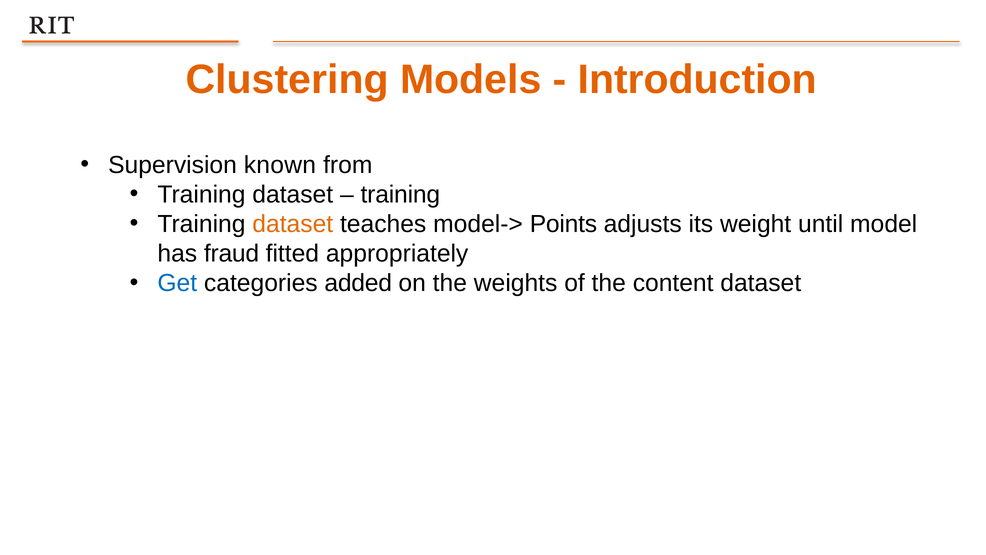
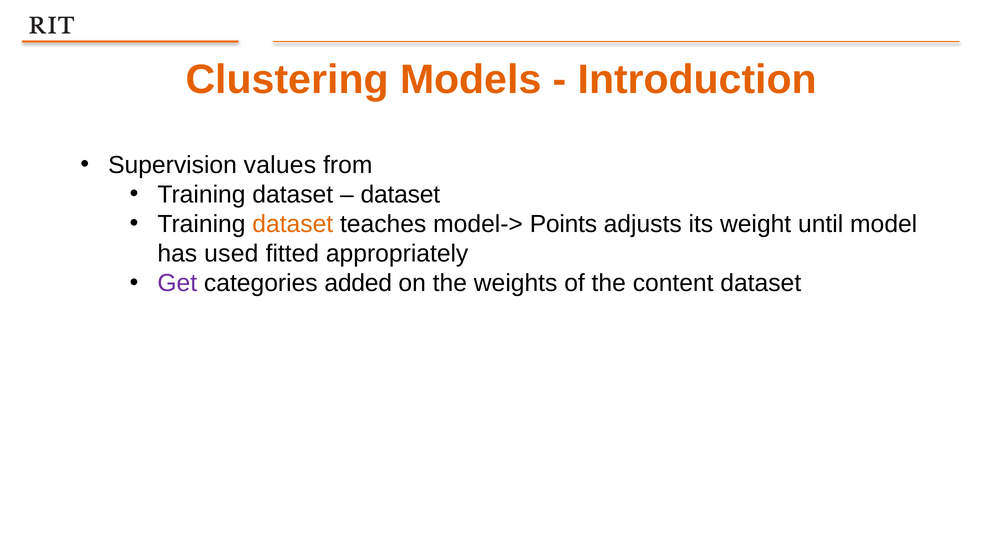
known: known -> values (280, 165)
training: training -> dataset (400, 194)
fraud: fraud -> used (231, 254)
Get colour: blue -> purple (177, 283)
